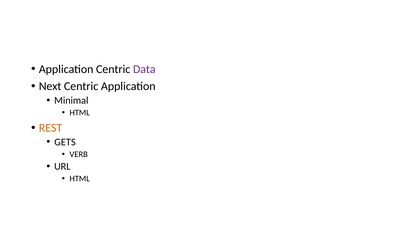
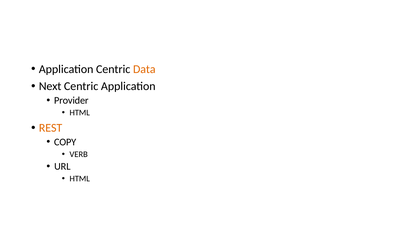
Data colour: purple -> orange (144, 69)
Minimal: Minimal -> Provider (71, 100)
GETS: GETS -> COPY (65, 142)
